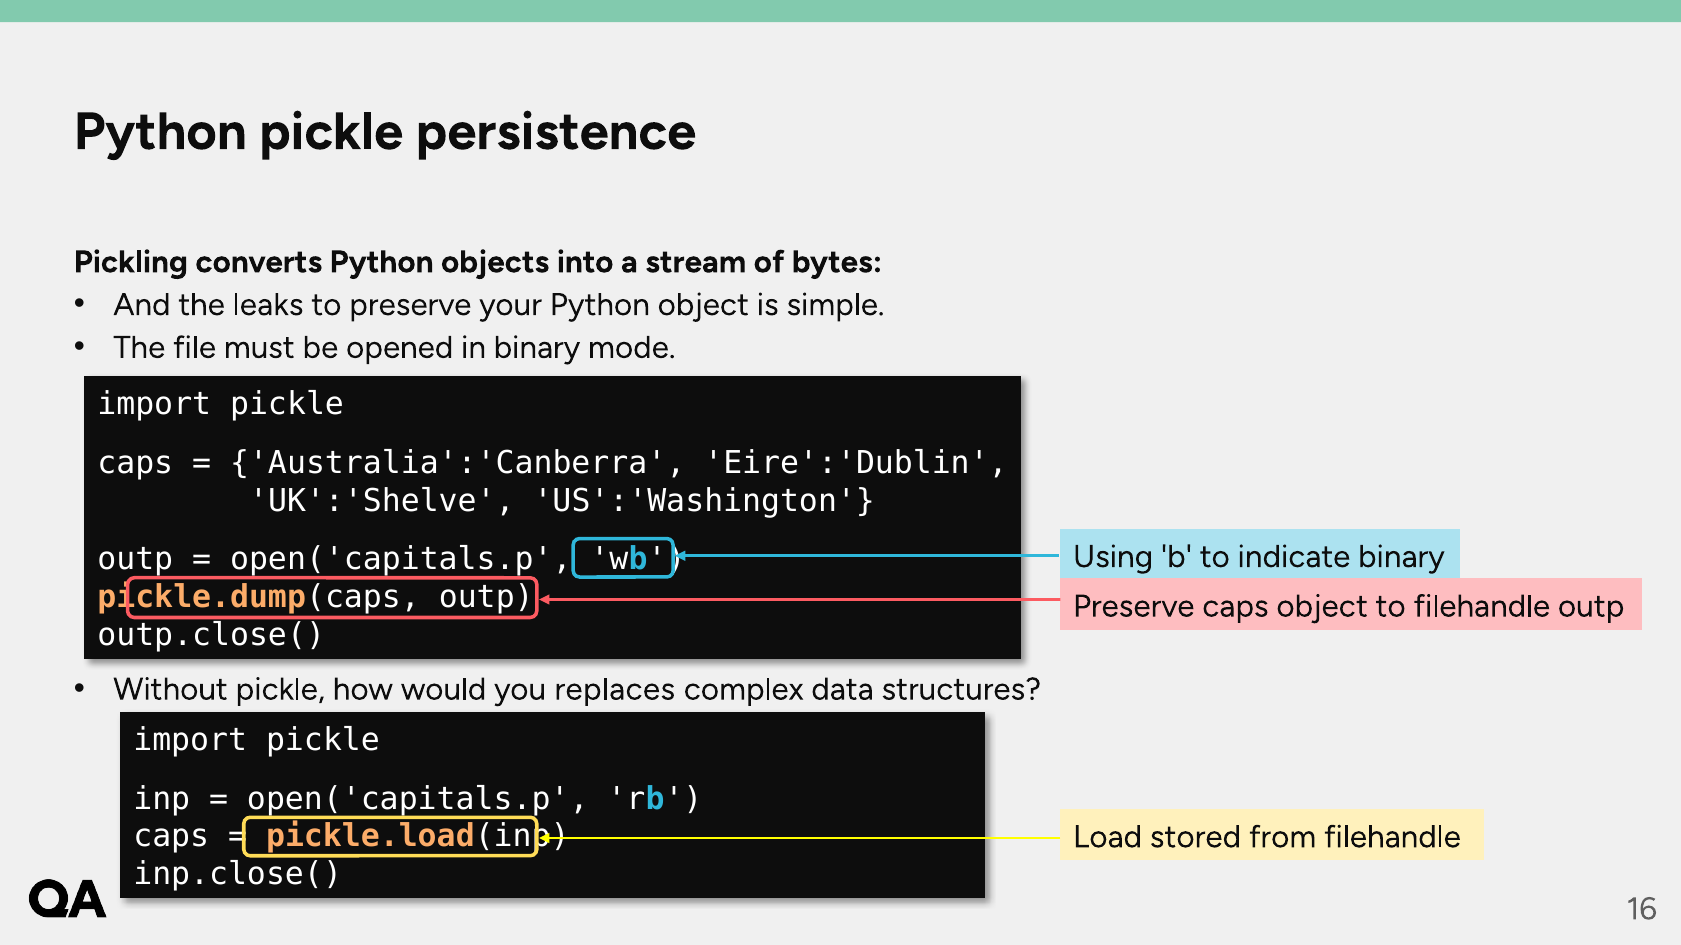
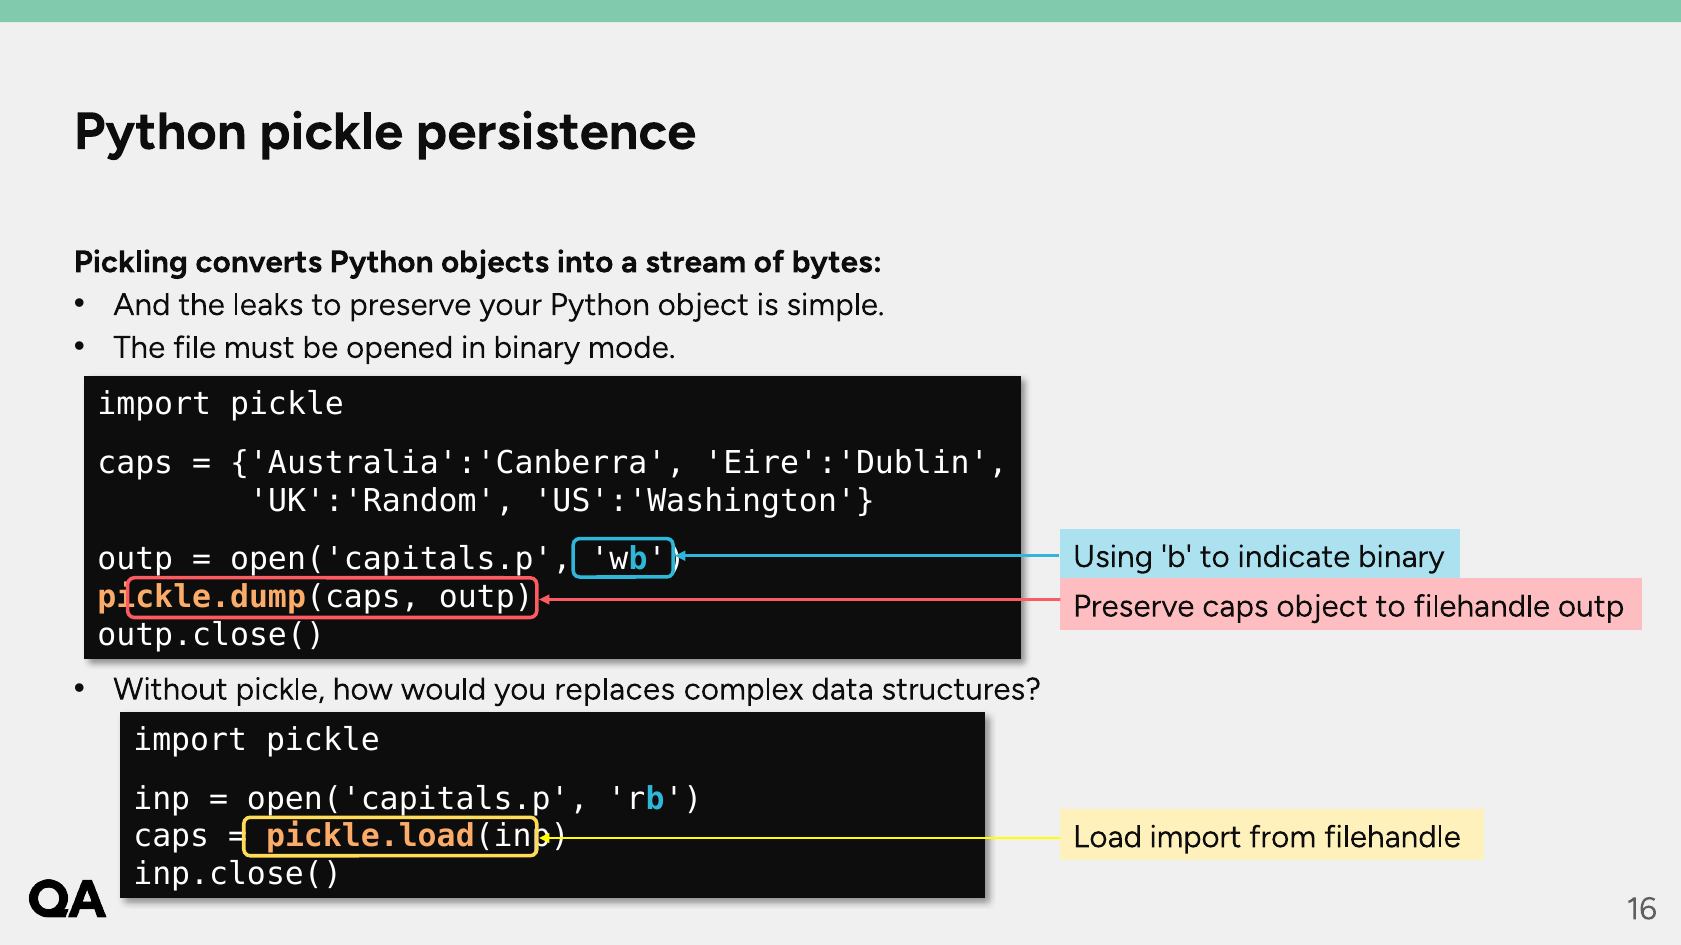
UK':'Shelve: UK':'Shelve -> UK':'Random (382, 501)
Load stored: stored -> import (1196, 837)
